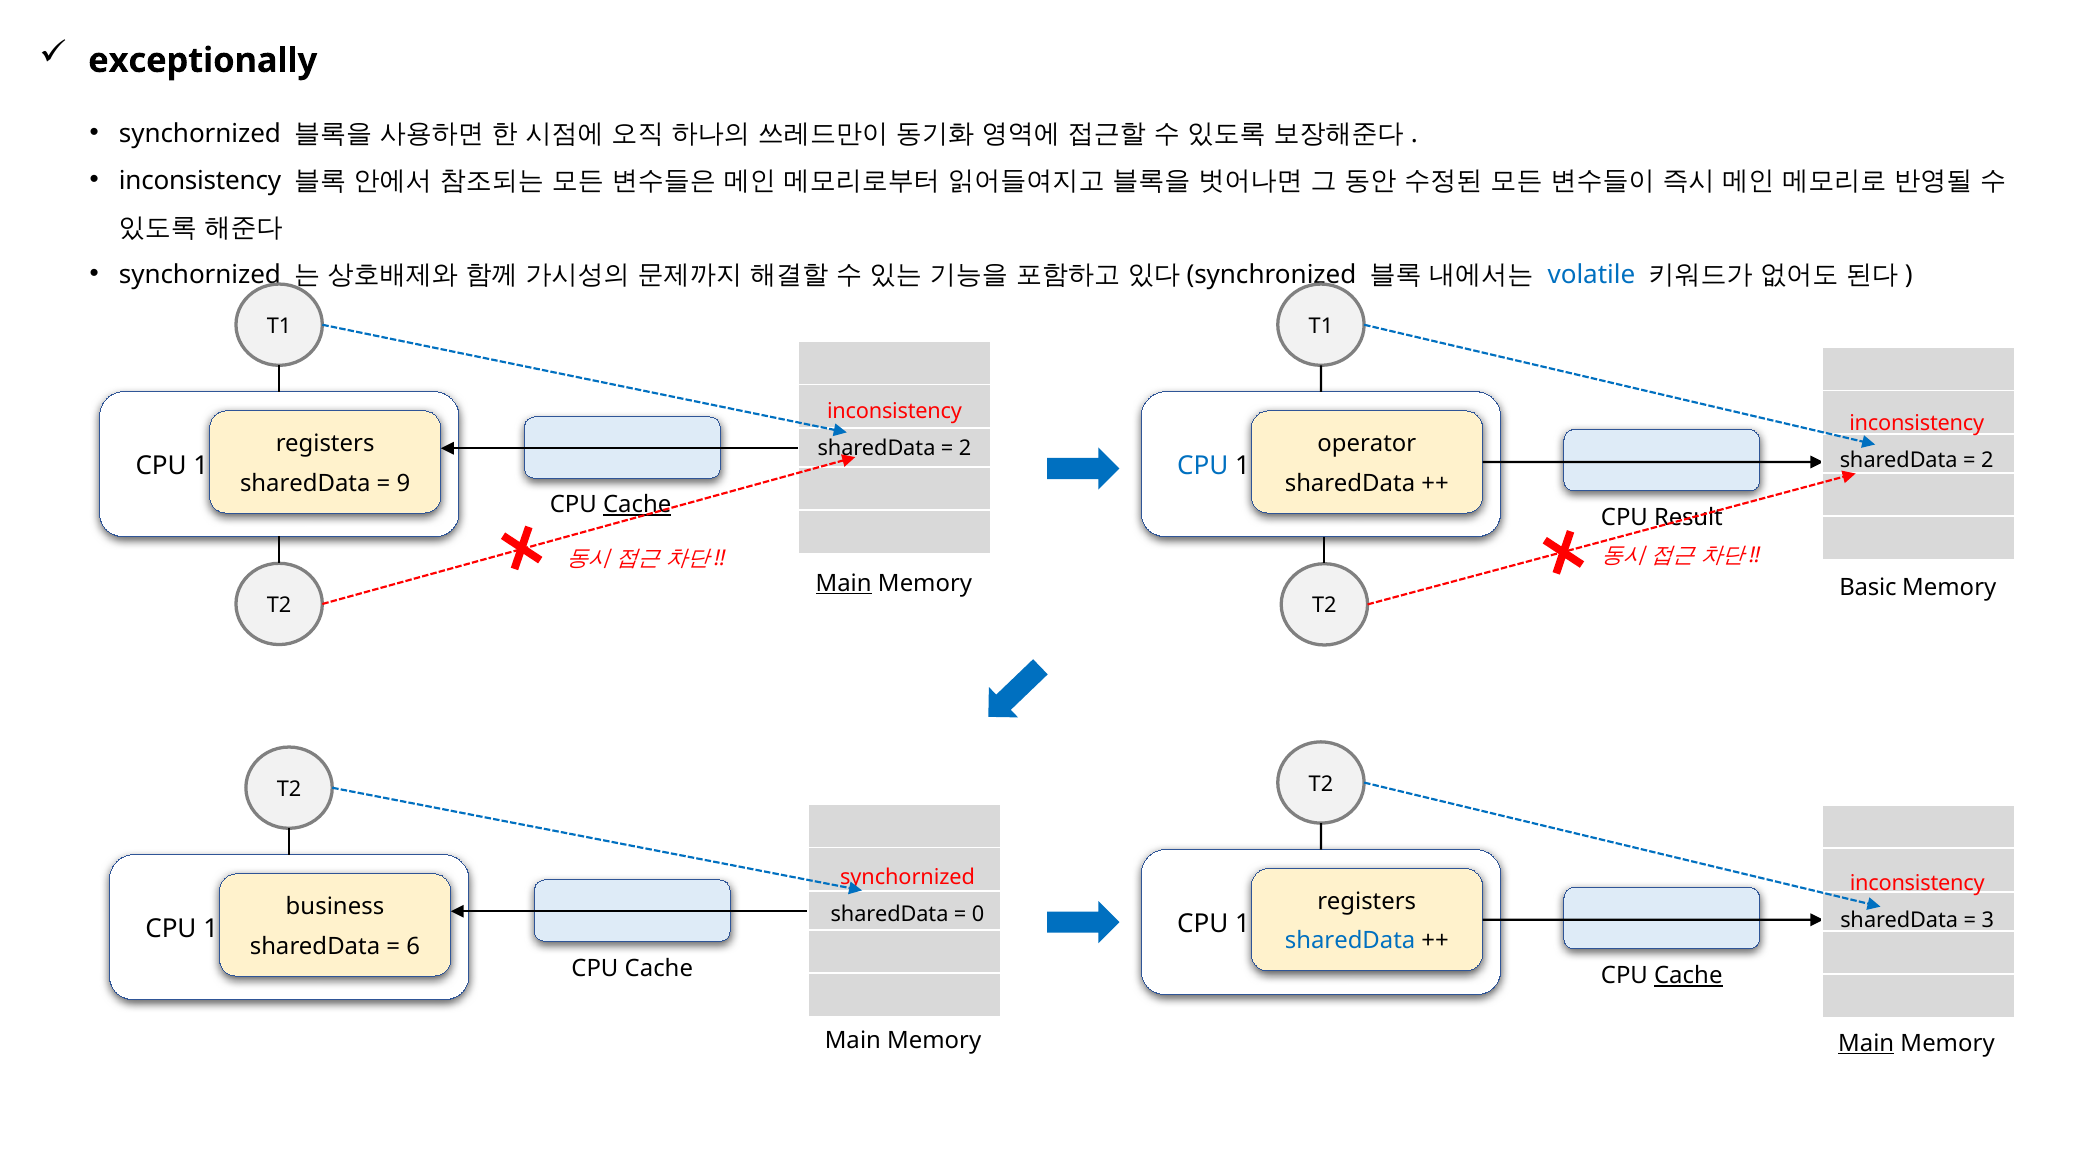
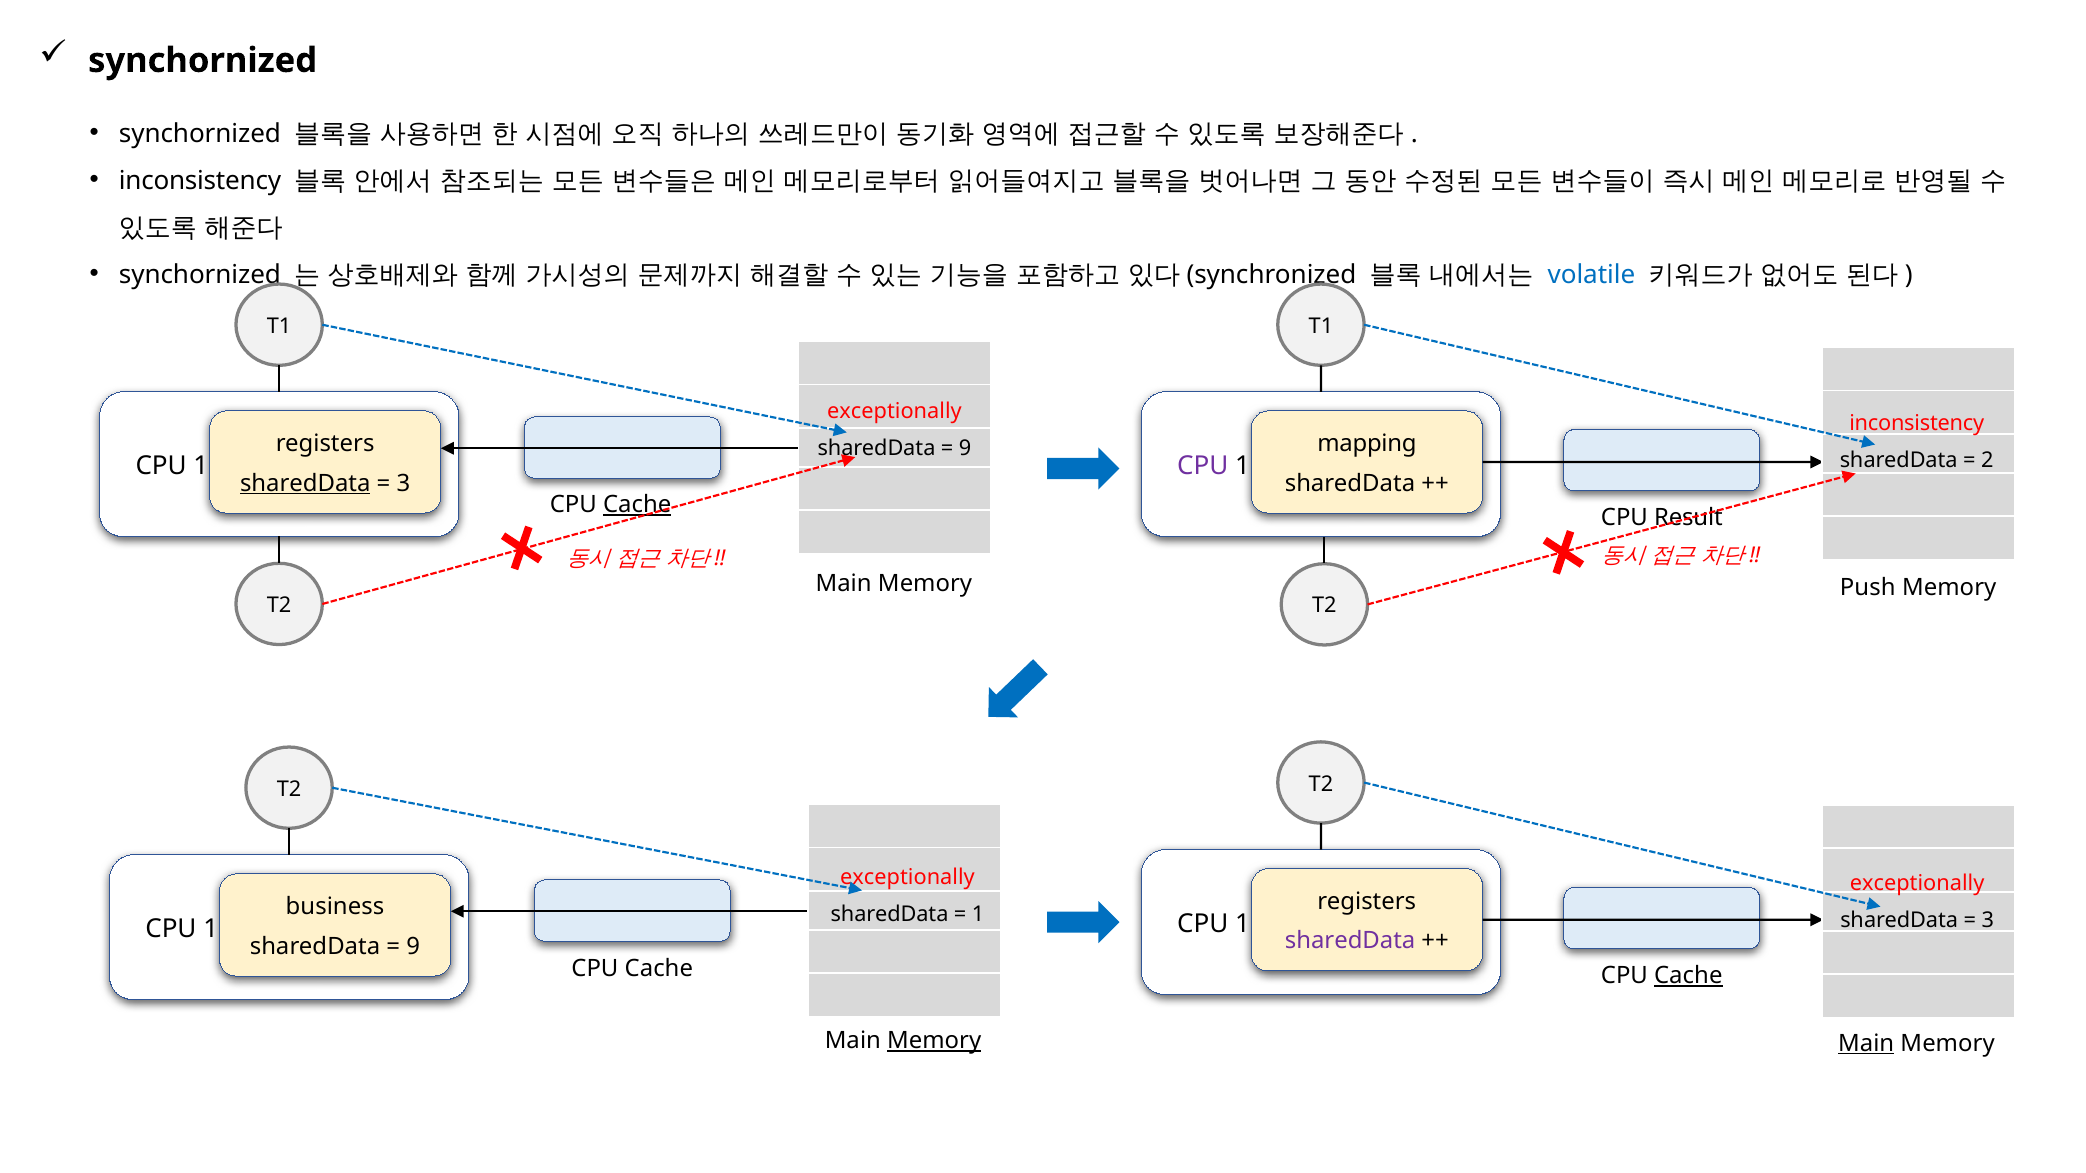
exceptionally: exceptionally -> synchornized (203, 61)
inconsistency: inconsistency -> exceptionally (894, 411)
operator: operator -> mapping (1367, 444)
2: 2 -> 9 (965, 448)
CPU colour: blue -> purple (1203, 466)
sharedData underline: none -> present (305, 483)
9: 9 -> 3 (403, 483)
Main underline: present -> none (844, 583)
Basic: Basic -> Push (1868, 588)
synchornized: synchornized -> exceptionally (907, 877)
inconsistency: inconsistency -> exceptionally (1917, 884)
0: 0 -> 1 (978, 914)
sharedData colour: blue -> purple (1350, 941)
6: 6 -> 9 (413, 947)
Memory underline: none -> present (934, 1041)
